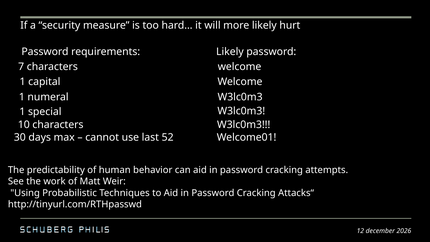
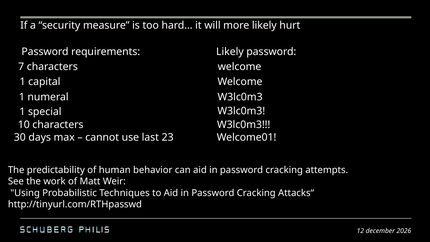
52: 52 -> 23 (168, 137)
